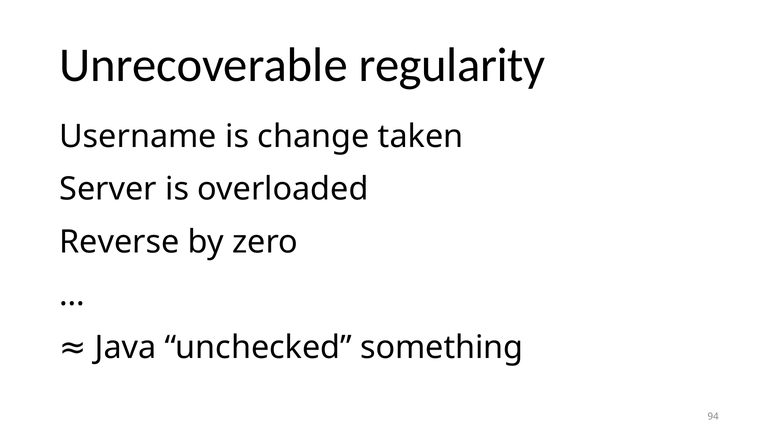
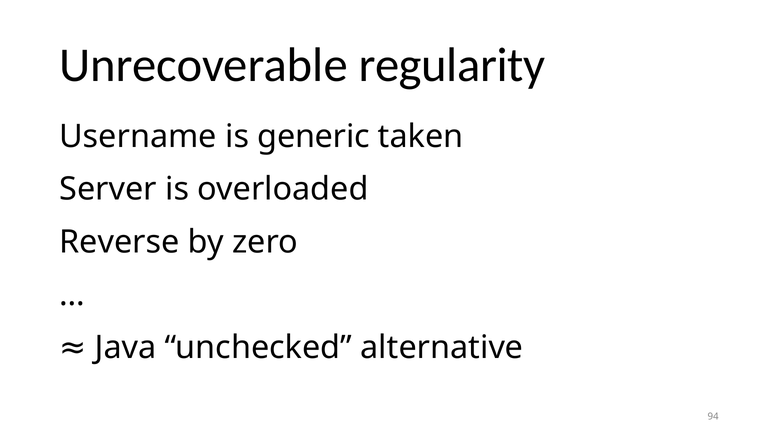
change: change -> generic (314, 137)
something: something -> alternative (442, 348)
